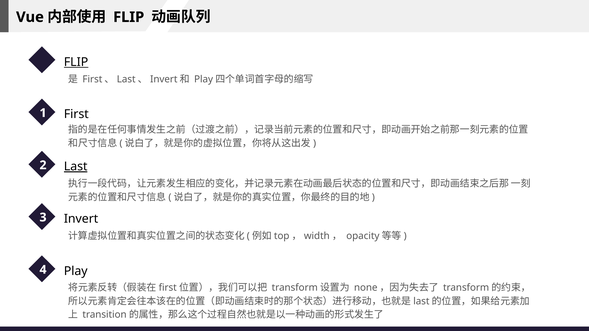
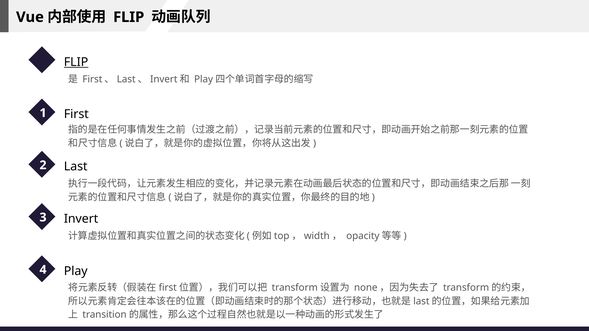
Last underline: present -> none (76, 167)
